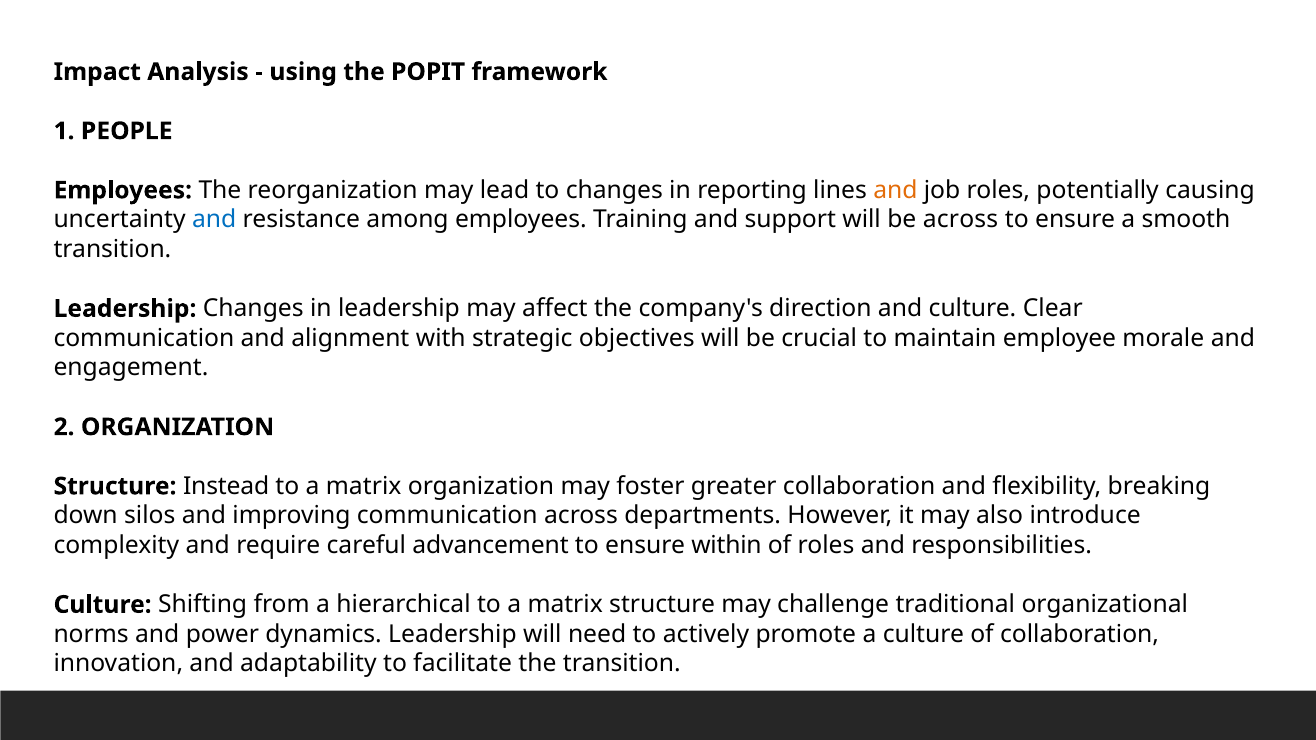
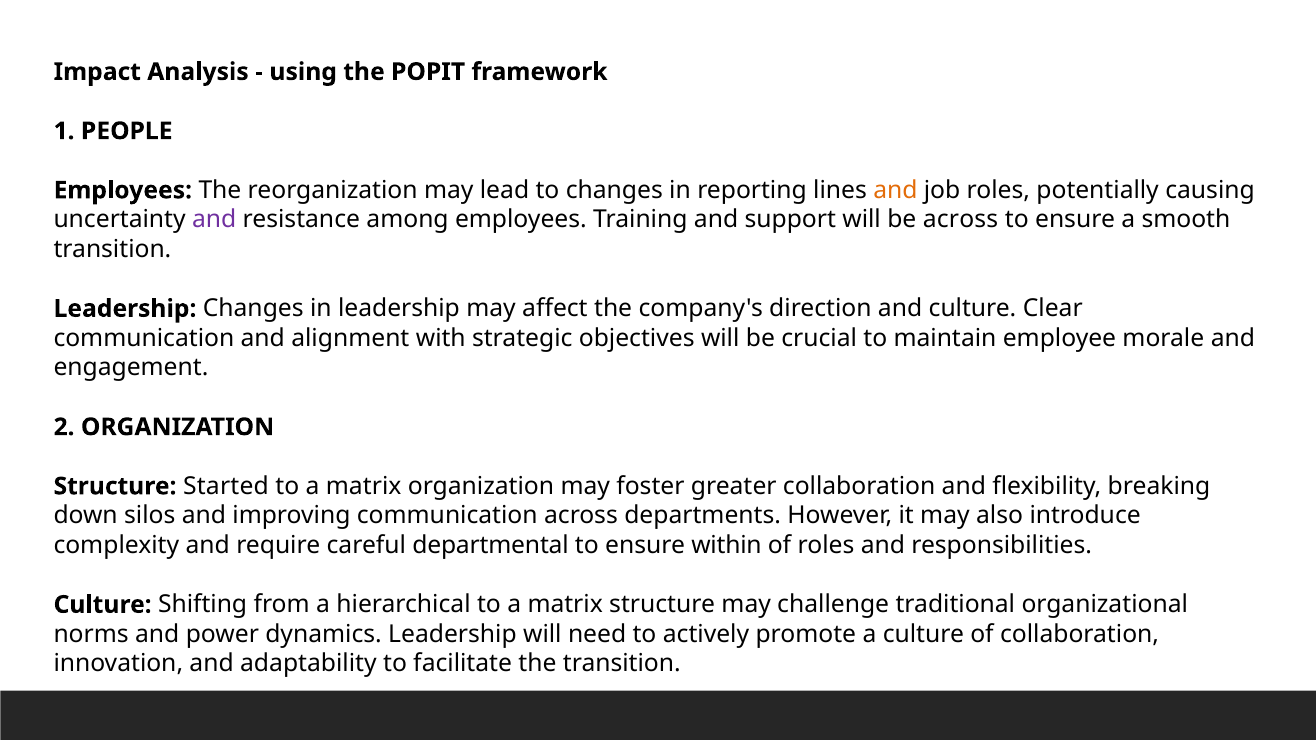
and colour: blue -> purple (214, 220)
Instead: Instead -> Started (226, 486)
advancement: advancement -> departmental (491, 546)
